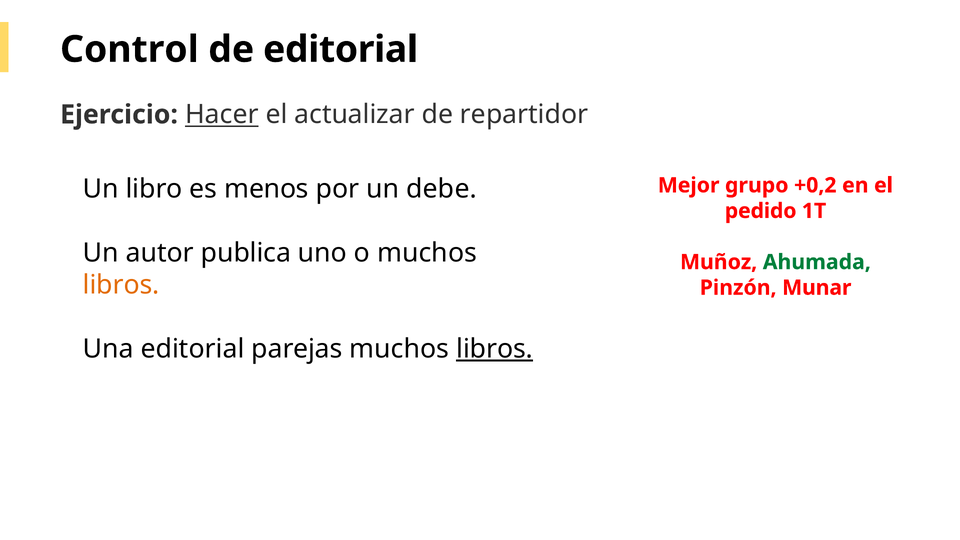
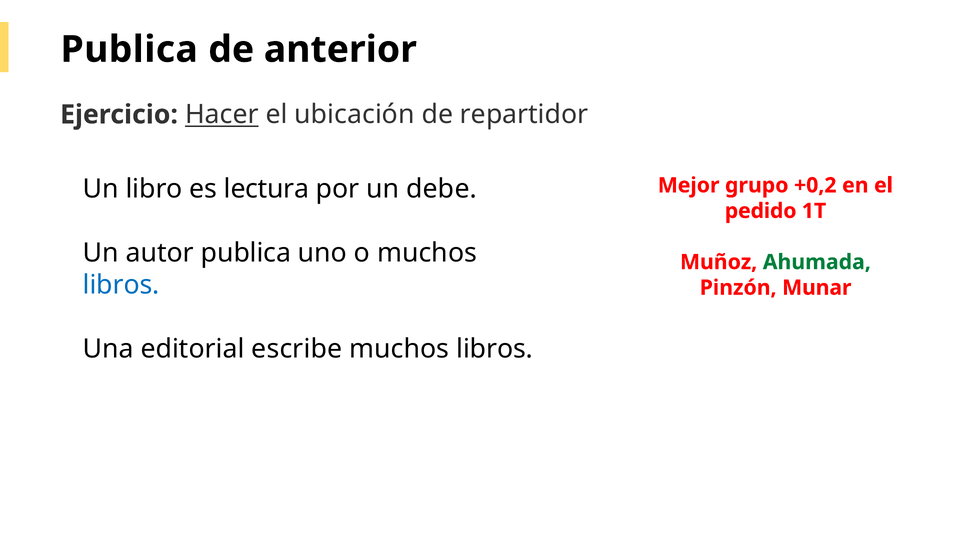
Control: Control -> Publica (129, 49)
de editorial: editorial -> anterior (340, 49)
actualizar: actualizar -> ubicación (355, 115)
menos: menos -> lectura (267, 189)
libros colour: orange -> blue (121, 285)
parejas: parejas -> escribe (297, 349)
libros underline: present -> none (495, 349)
